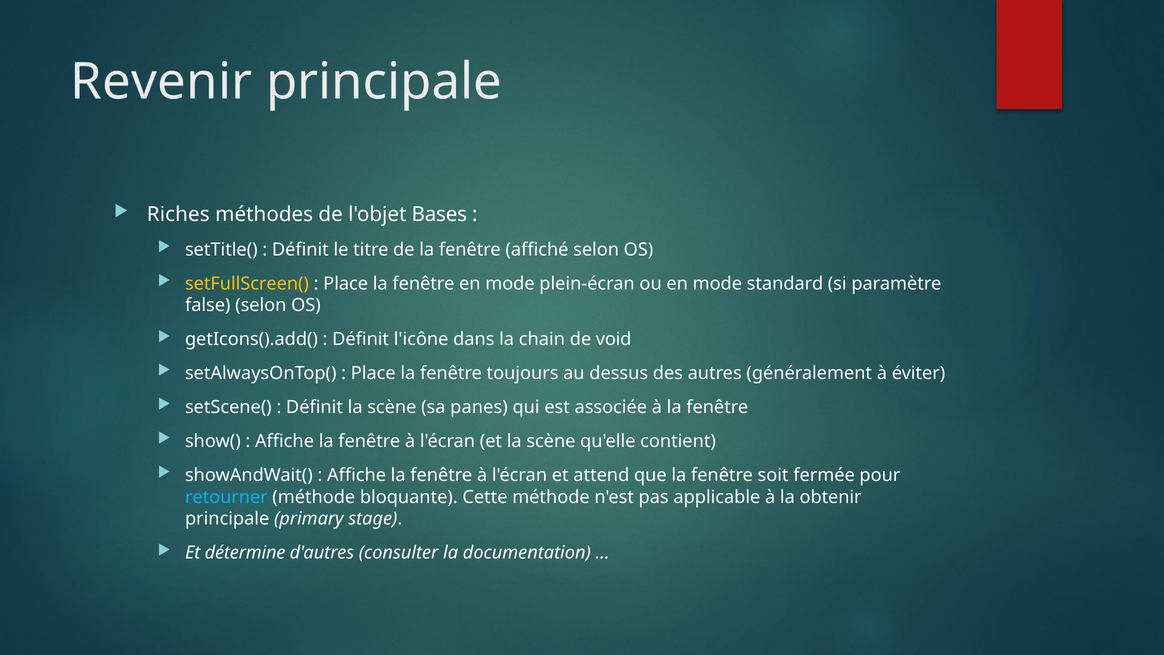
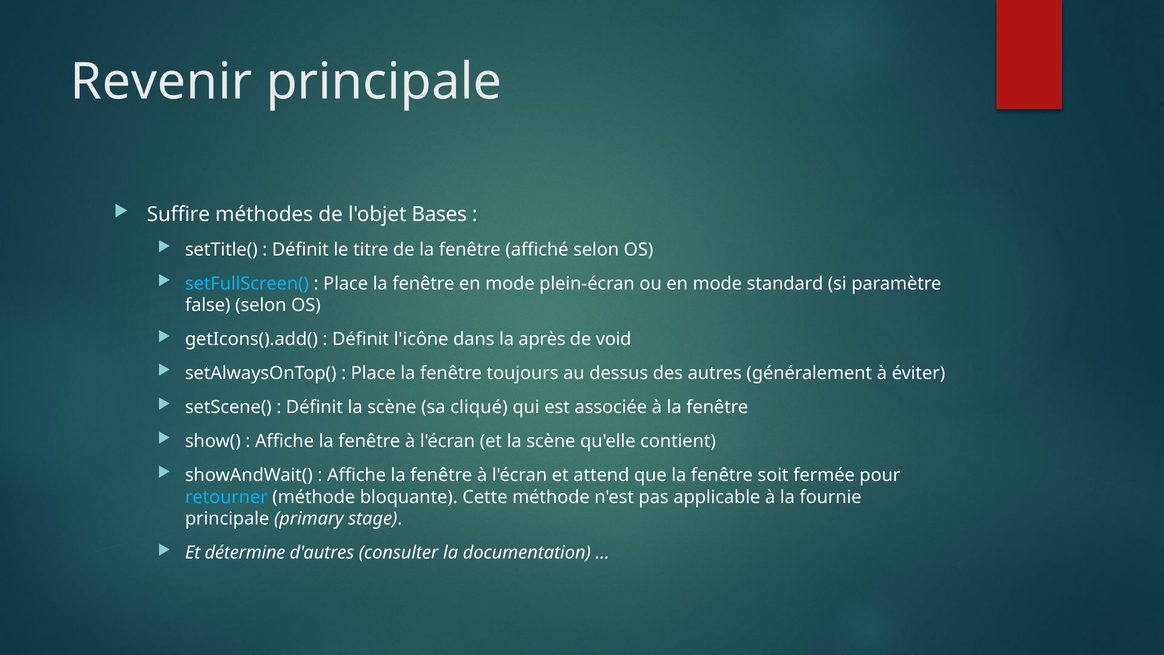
Riches: Riches -> Suffire (178, 214)
setFullScreen( colour: yellow -> light blue (247, 283)
chain: chain -> après (542, 339)
panes: panes -> cliqué (479, 407)
obtenir: obtenir -> fournie (831, 497)
